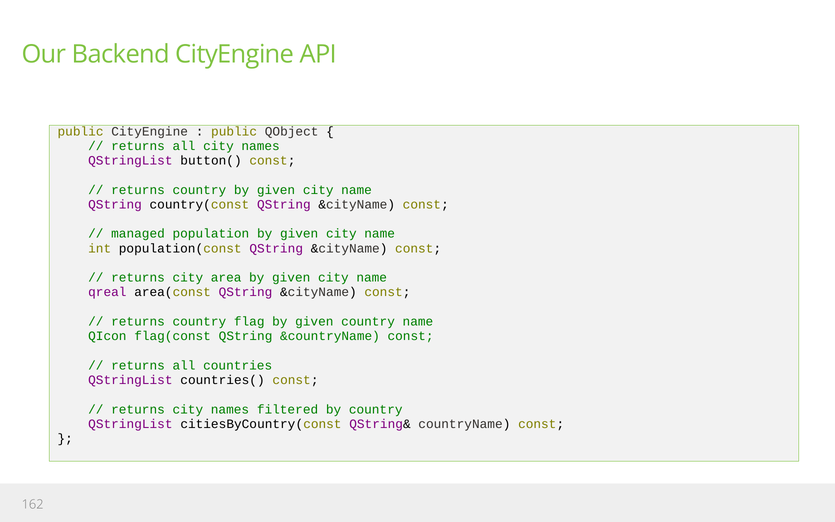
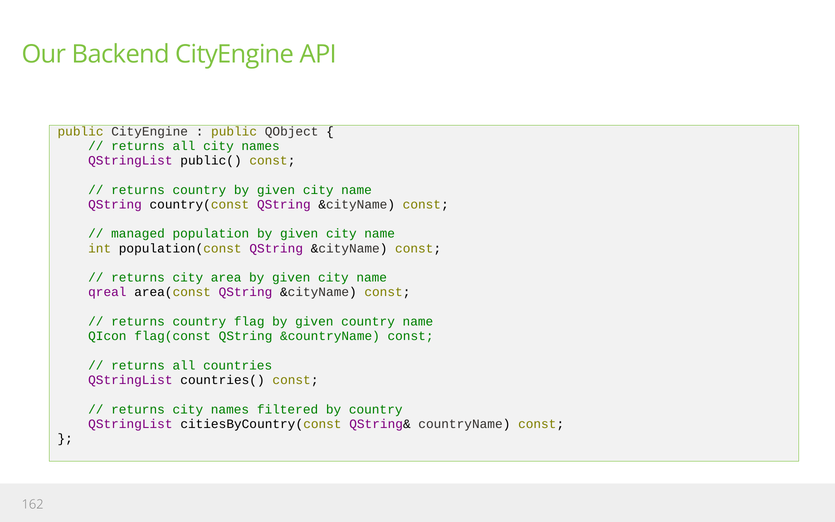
button(: button( -> public( (211, 161)
